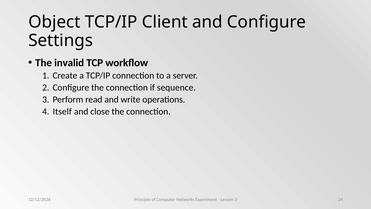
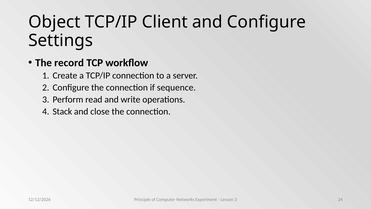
invalid: invalid -> record (69, 63)
Itself: Itself -> Stack (62, 111)
